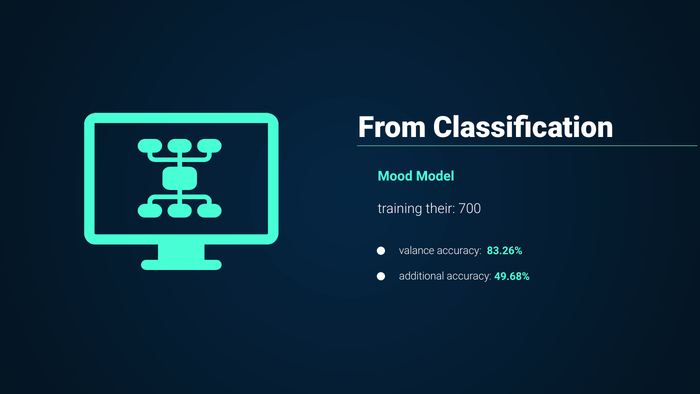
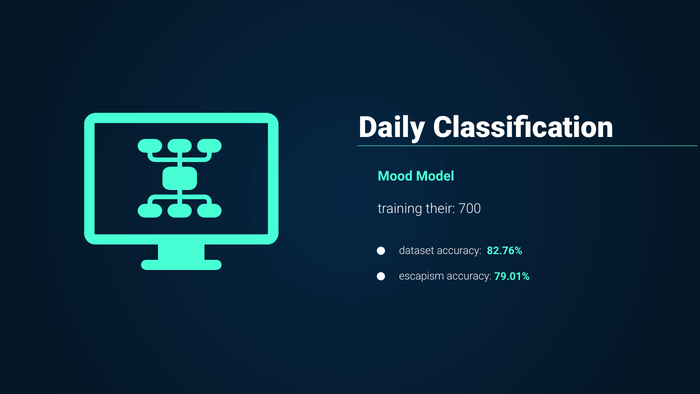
From: From -> Daily (392, 128)
valance: valance -> dataset (417, 251)
83.26%: 83.26% -> 82.76% (505, 251)
additional: additional -> escapism (422, 276)
49.68%: 49.68% -> 79.01% (512, 276)
